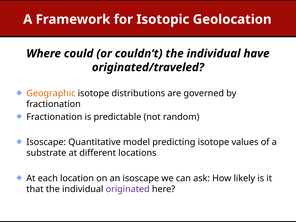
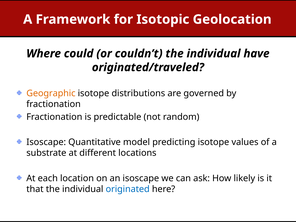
originated colour: purple -> blue (128, 189)
